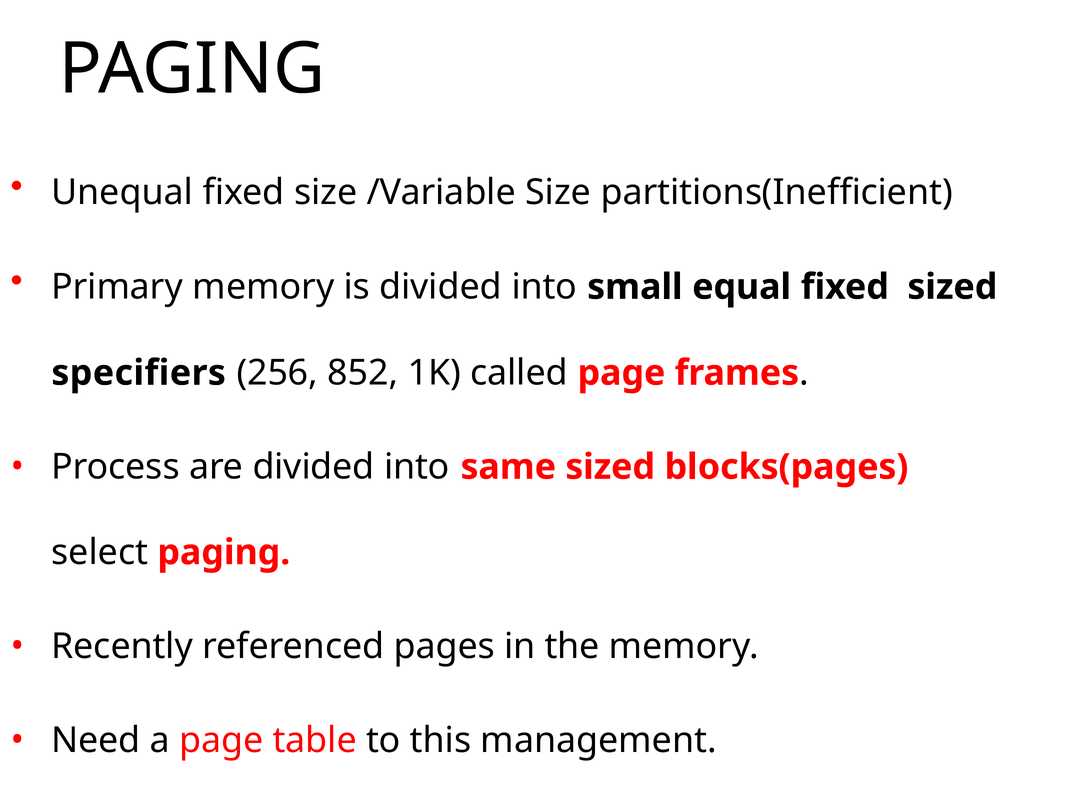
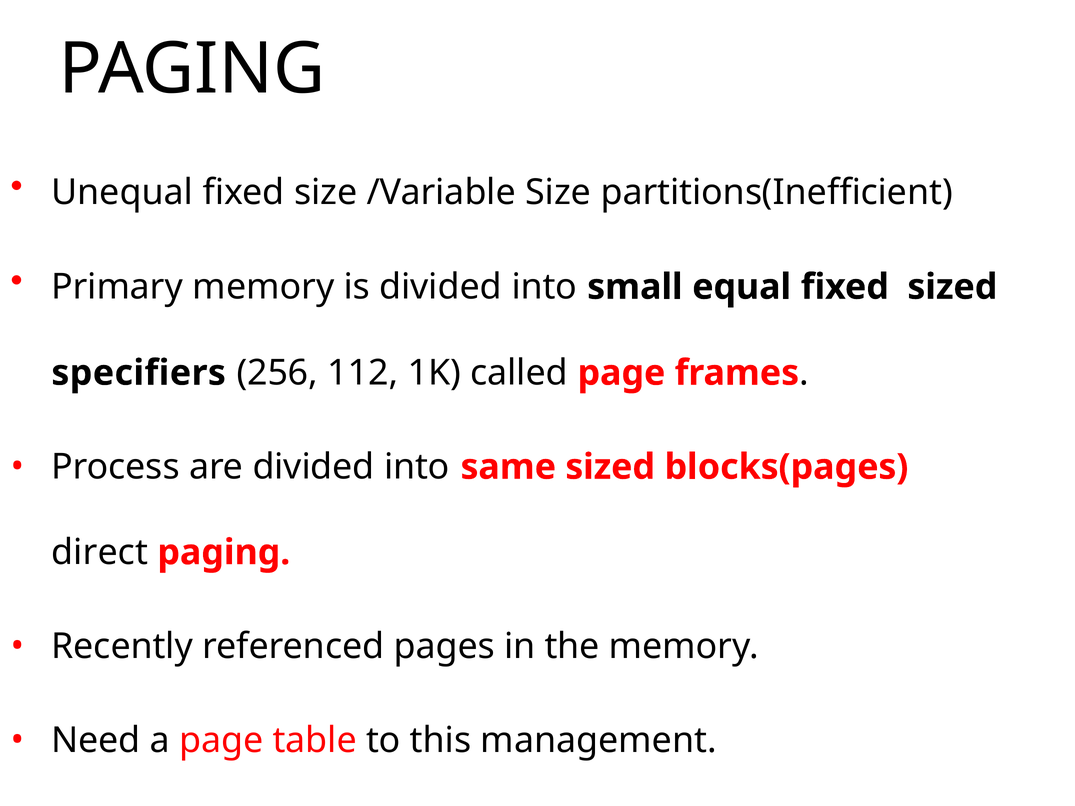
852: 852 -> 112 (363, 373)
select: select -> direct (100, 553)
